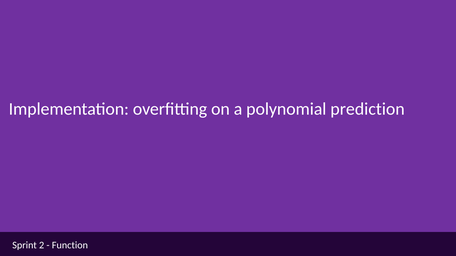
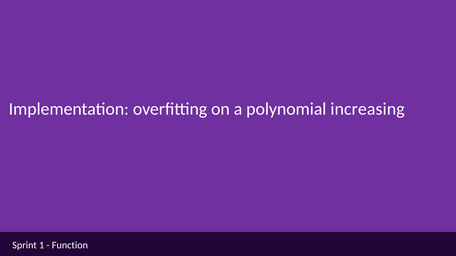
prediction: prediction -> increasing (368, 109)
2: 2 -> 1 (42, 246)
